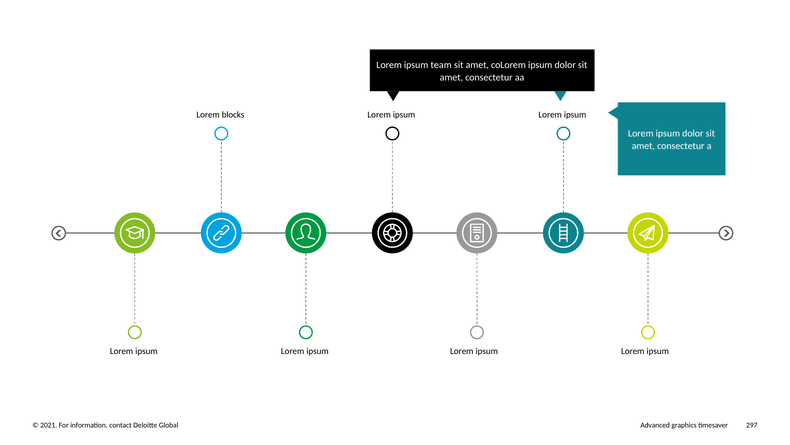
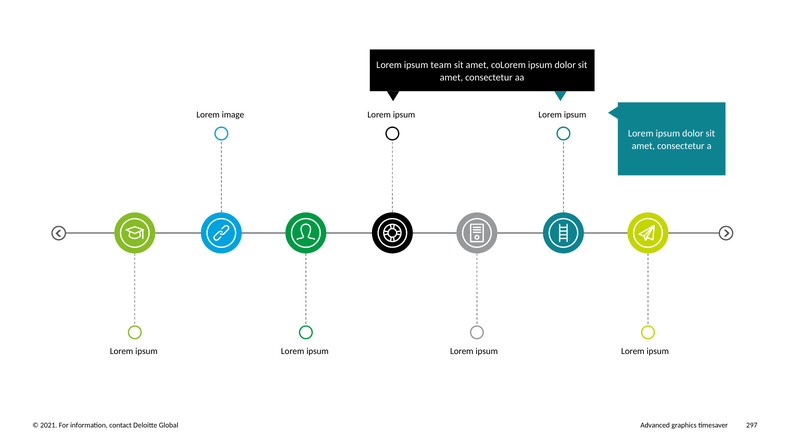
blocks: blocks -> image (233, 115)
